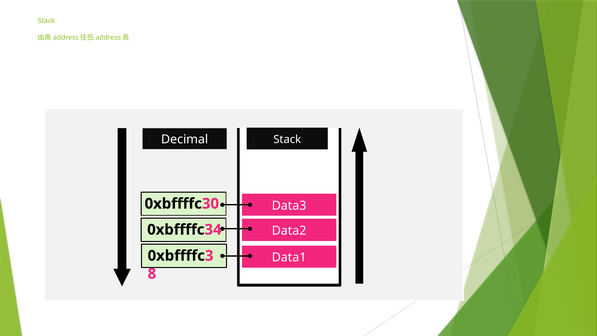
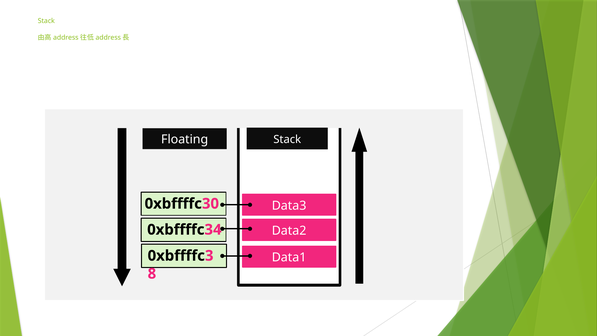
Decimal: Decimal -> Floating (185, 139)
